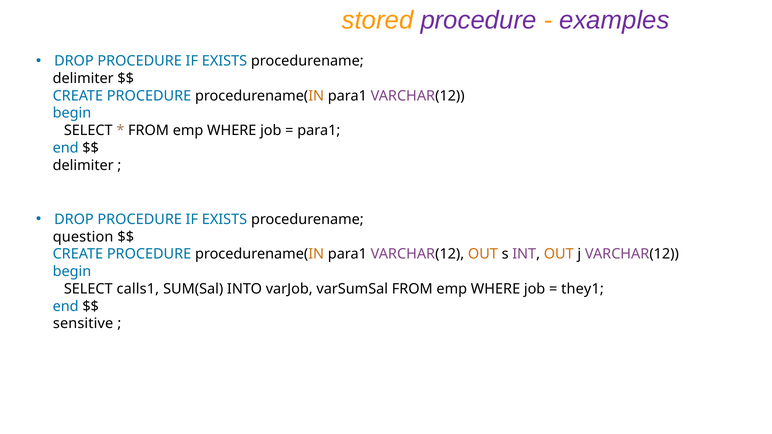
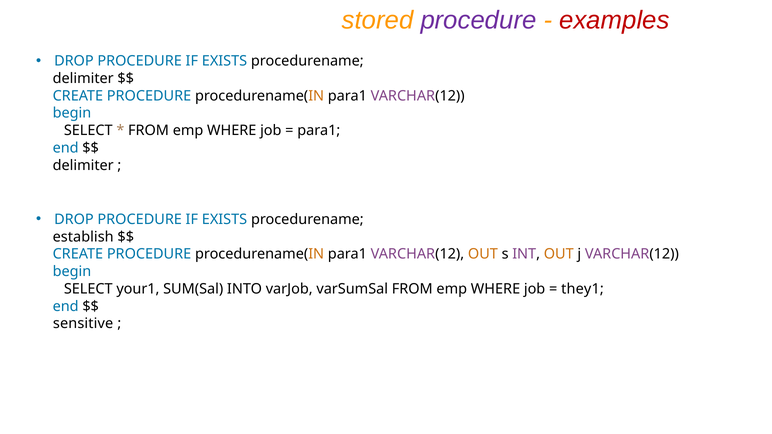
examples colour: purple -> red (614, 20)
question: question -> establish (83, 237)
calls1: calls1 -> your1 (138, 289)
